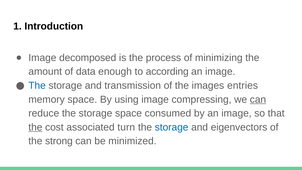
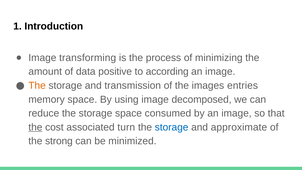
decomposed: decomposed -> transforming (88, 58)
enough: enough -> positive (115, 72)
The colour: blue -> orange (37, 85)
compressing: compressing -> decomposed (202, 99)
can underline: present -> none (258, 99)
eigenvectors: eigenvectors -> approximate (239, 127)
